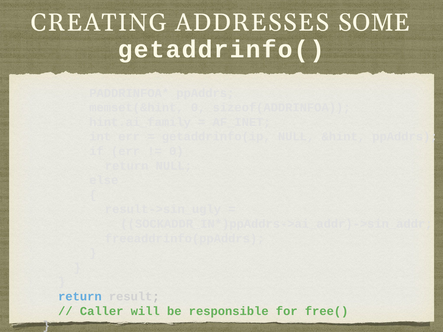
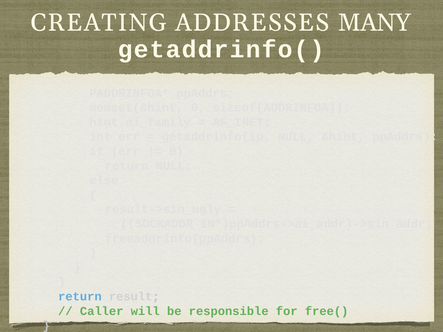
SOME: SOME -> MANY (374, 23)
